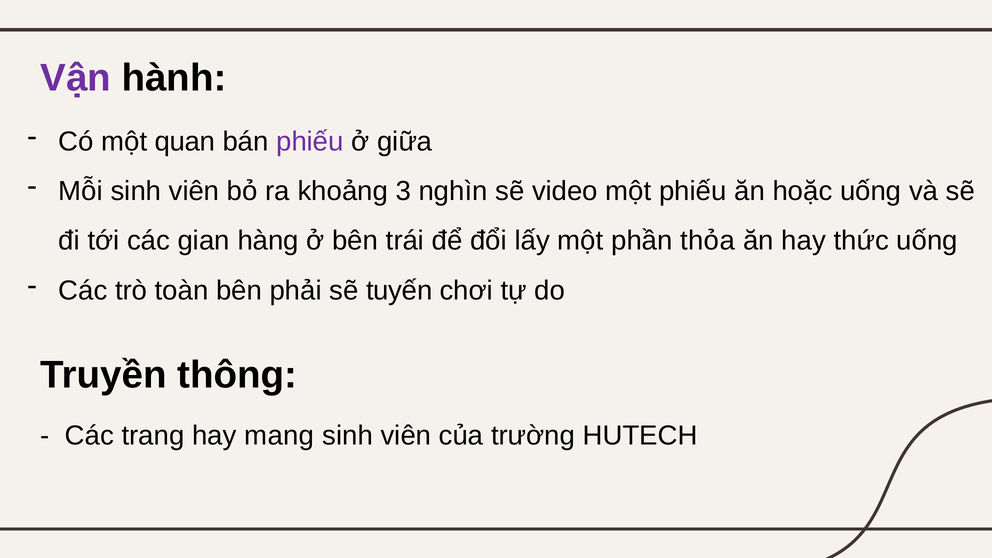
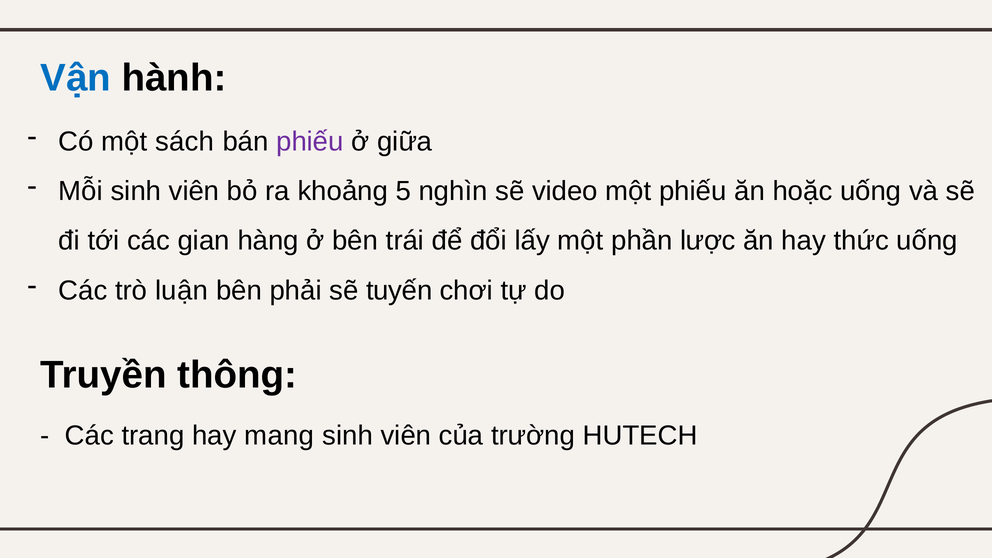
Vận colour: purple -> blue (76, 78)
quan: quan -> sách (185, 142)
3: 3 -> 5 (403, 191)
thỏa: thỏa -> lược (708, 241)
toàn: toàn -> luận (181, 290)
